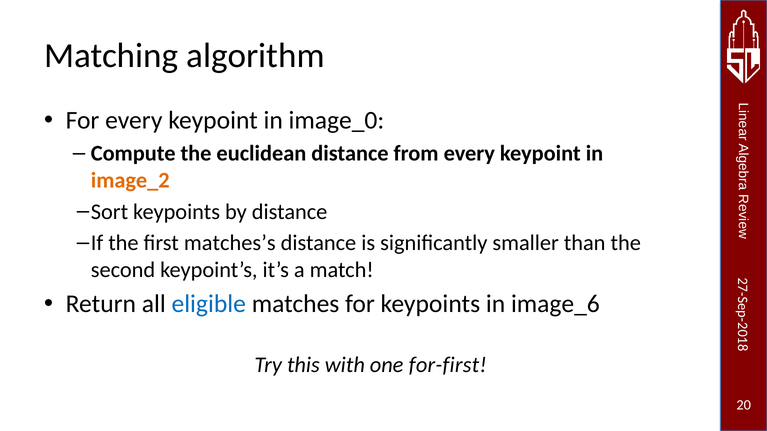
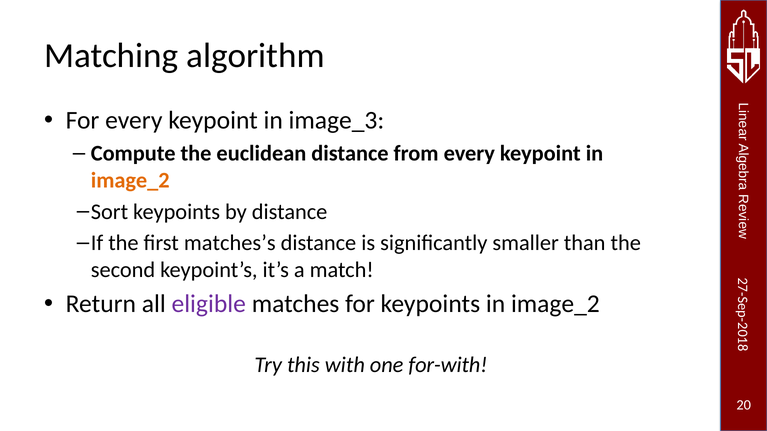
image_0: image_0 -> image_3 (336, 121)
eligible colour: blue -> purple (209, 304)
keypoints in image_6: image_6 -> image_2 (555, 304)
for-first: for-first -> for-with (448, 365)
